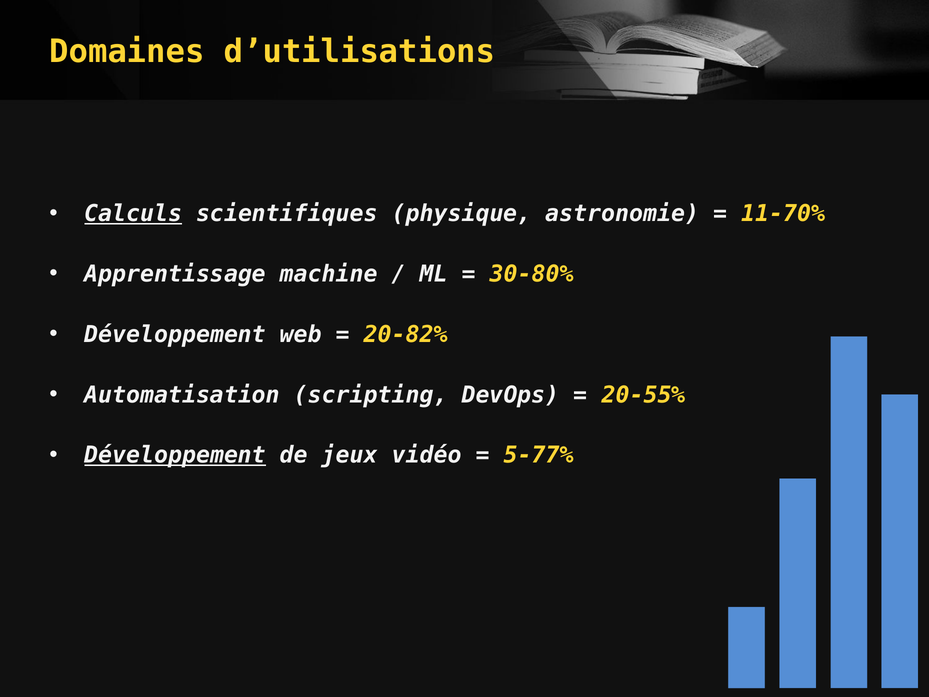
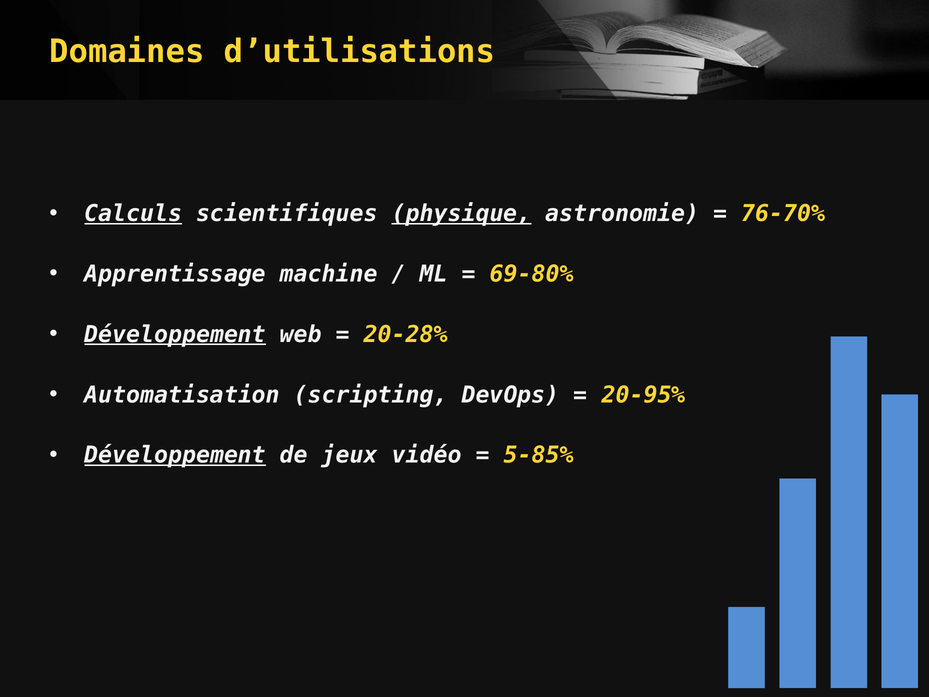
physique underline: none -> present (462, 214)
11-70%: 11-70% -> 76-70% (783, 214)
30-80%: 30-80% -> 69-80% (532, 274)
Développement underline: none -> present (175, 334)
20-82%: 20-82% -> 20-28% (406, 334)
20-55%: 20-55% -> 20-95% (644, 395)
5-77%: 5-77% -> 5-85% (539, 455)
